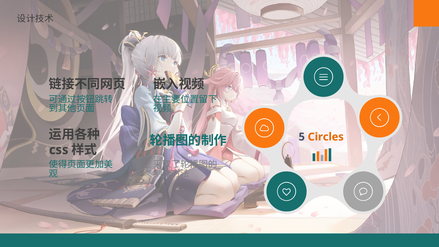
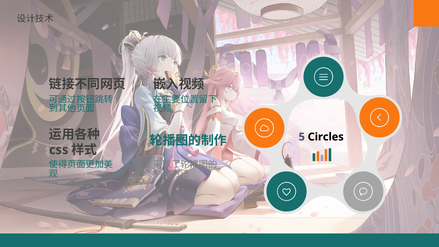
Circles colour: orange -> black (326, 137)
